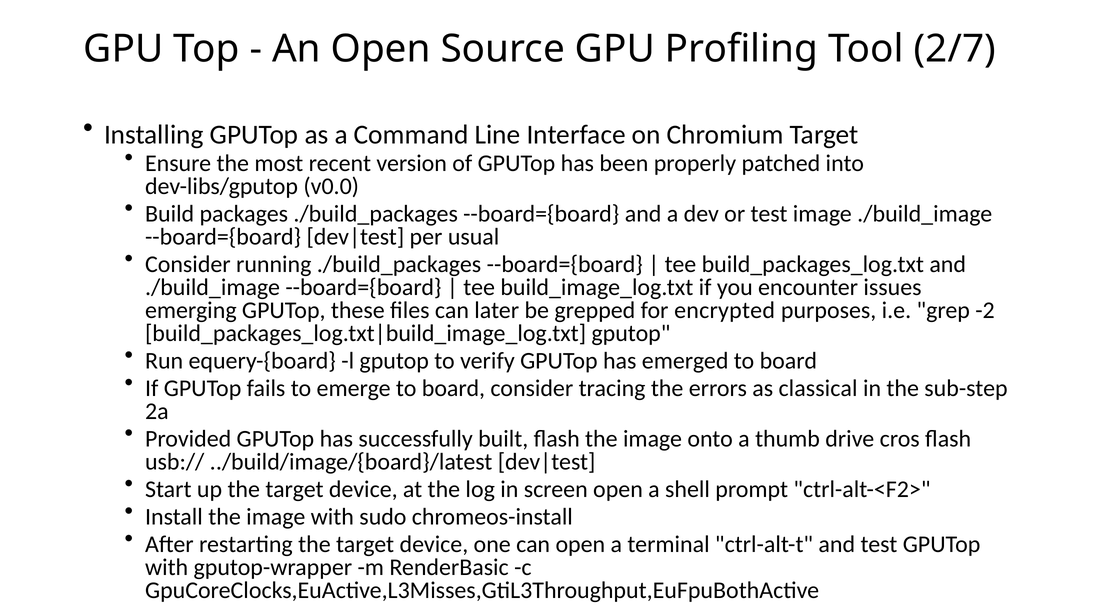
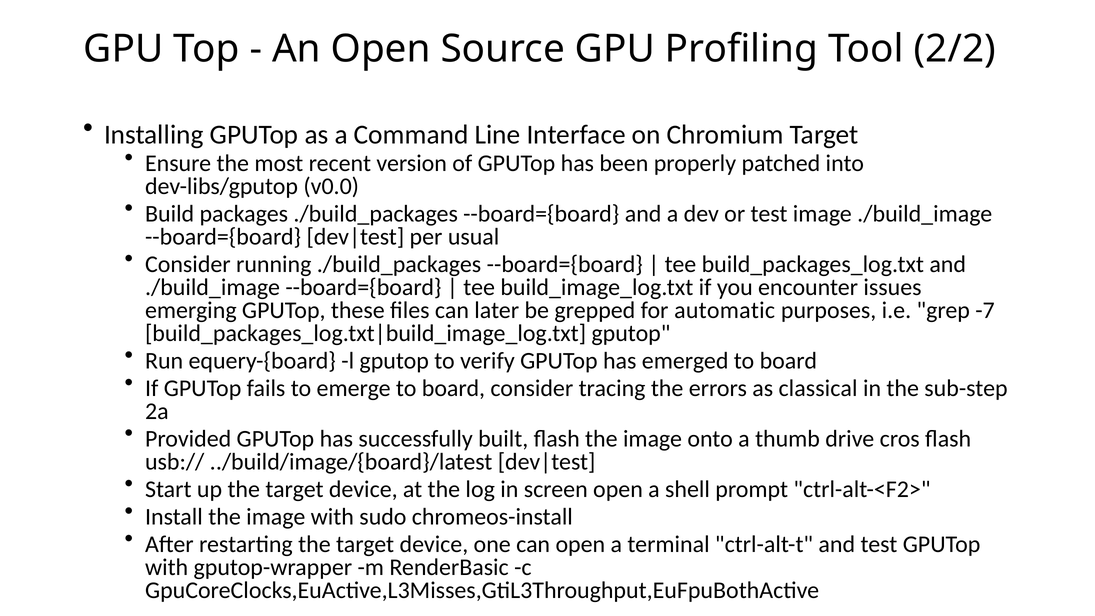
2/7: 2/7 -> 2/2 (955, 49)
encrypted: encrypted -> automatic (725, 310)
-2: -2 -> -7 (985, 310)
